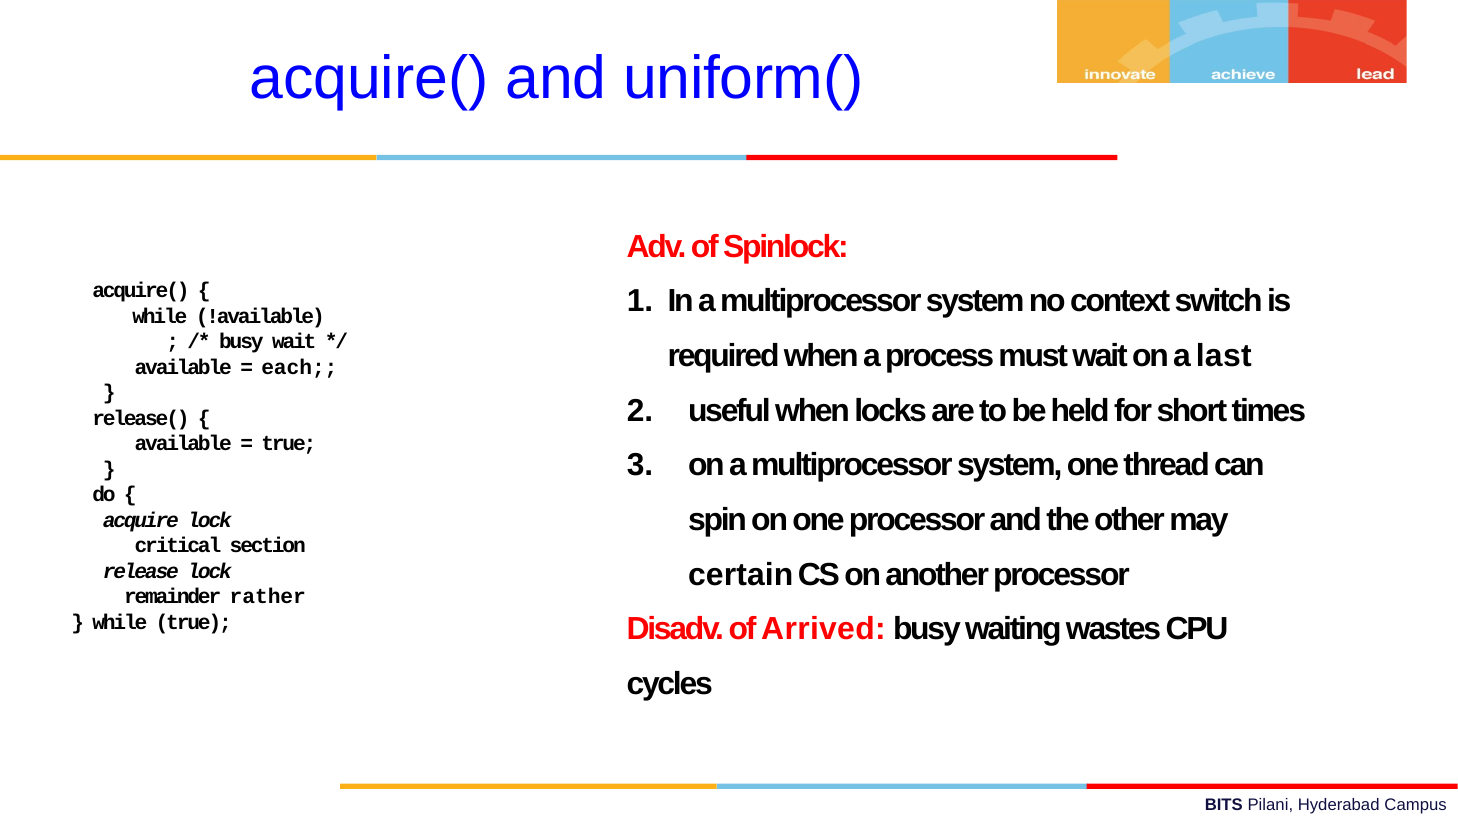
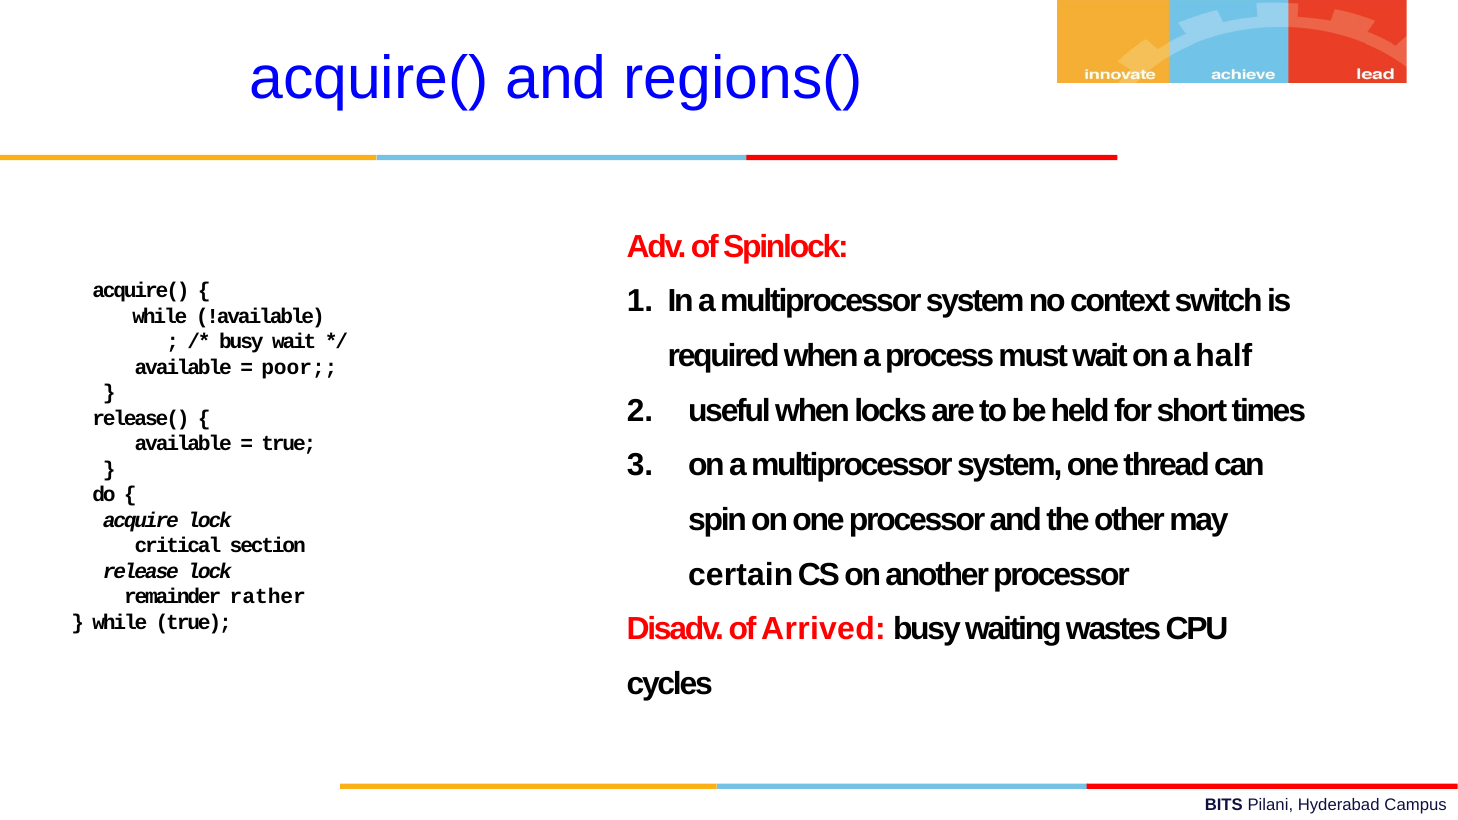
uniform(: uniform( -> regions( (743, 78)
last: last -> half (1224, 356)
each: each -> poor (299, 367)
